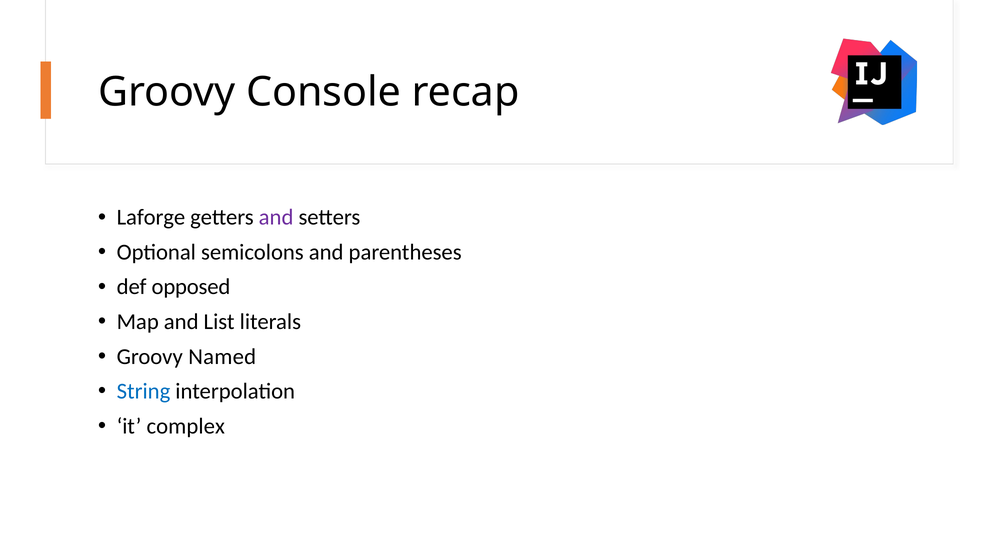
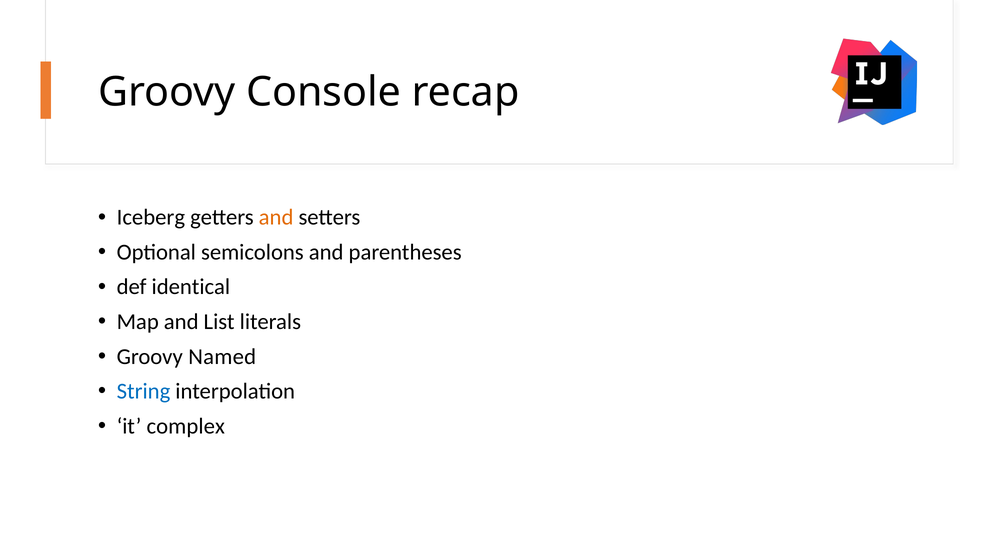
Laforge: Laforge -> Iceberg (151, 218)
and colour: purple -> orange (276, 218)
opposed: opposed -> identical (191, 287)
